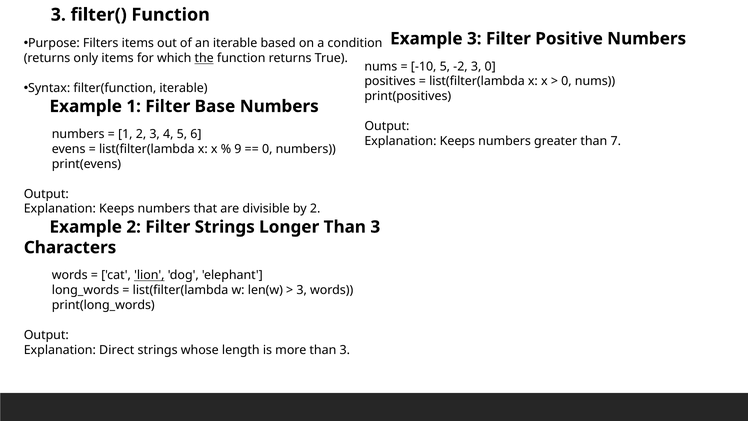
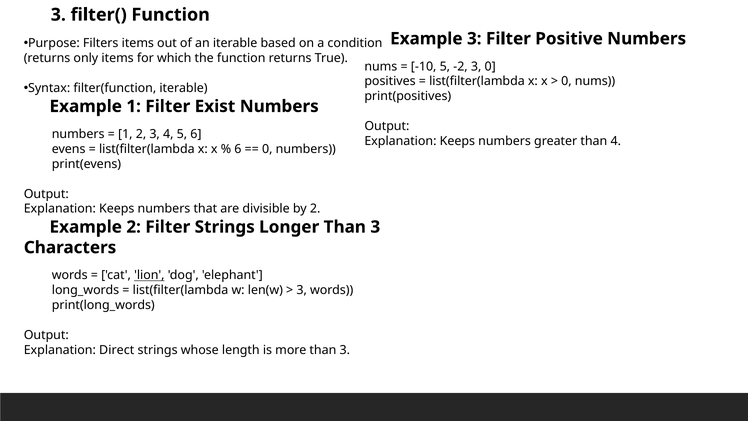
the underline: present -> none (204, 58)
Base: Base -> Exist (215, 106)
than 7: 7 -> 4 (616, 141)
9: 9 -> 6 (238, 149)
